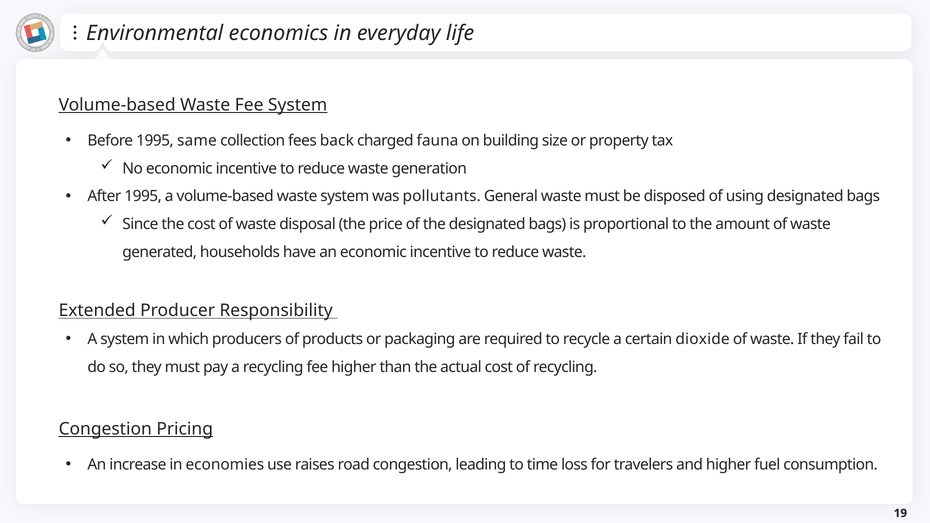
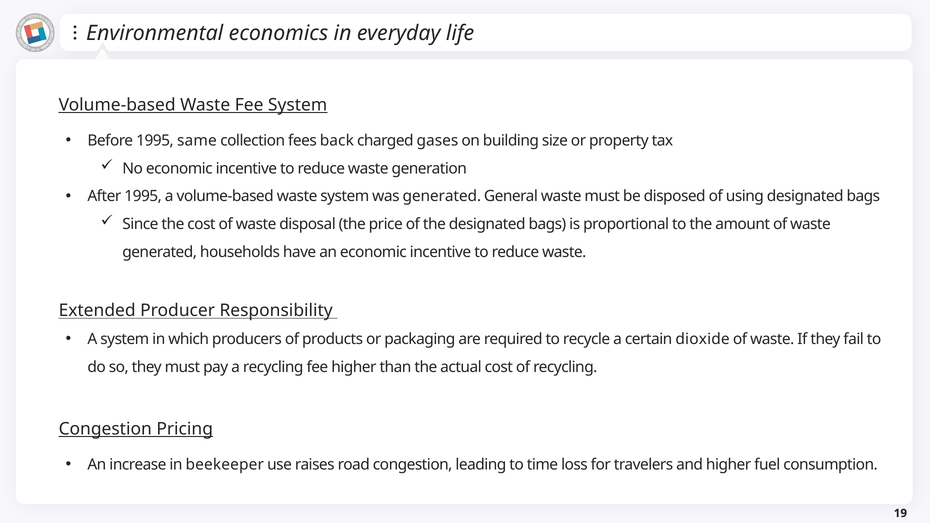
fauna: fauna -> gases (437, 141)
was pollutants: pollutants -> generated (442, 196)
economies: economies -> beekeeper (225, 465)
